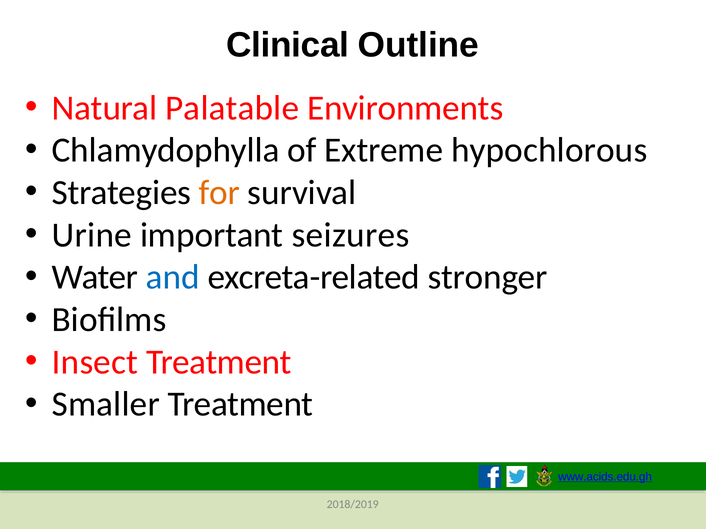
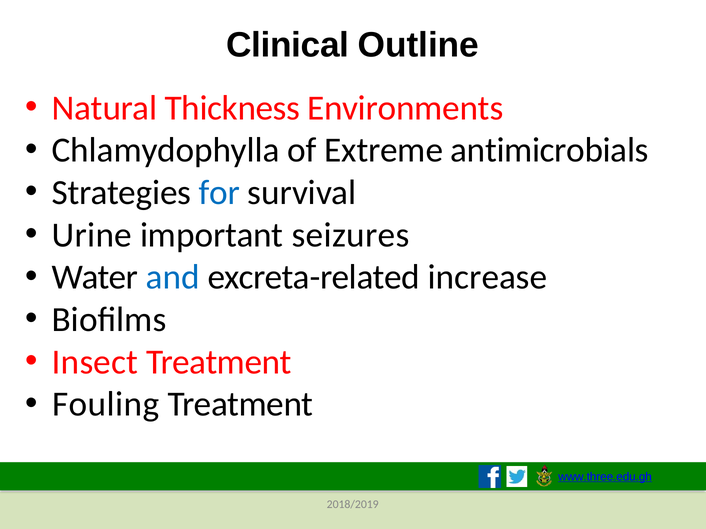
Palatable: Palatable -> Thickness (232, 108)
hypochlorous: hypochlorous -> antimicrobials (549, 150)
for colour: orange -> blue (219, 193)
stronger: stronger -> increase (488, 278)
Smaller: Smaller -> Fouling (106, 405)
www.acids.edu.gh: www.acids.edu.gh -> www.three.edu.gh (605, 477)
